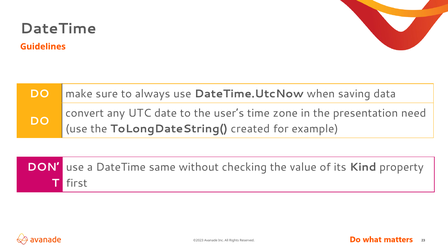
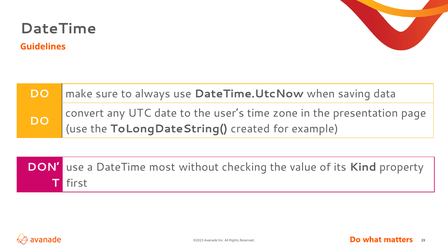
need: need -> page (414, 113)
same: same -> most (162, 167)
